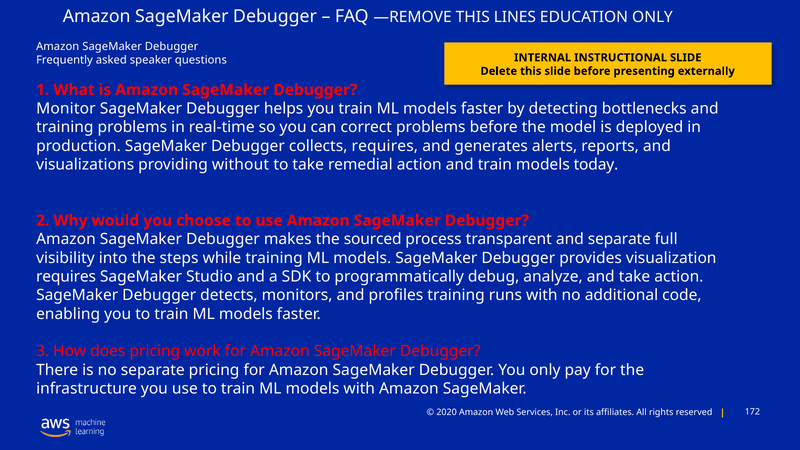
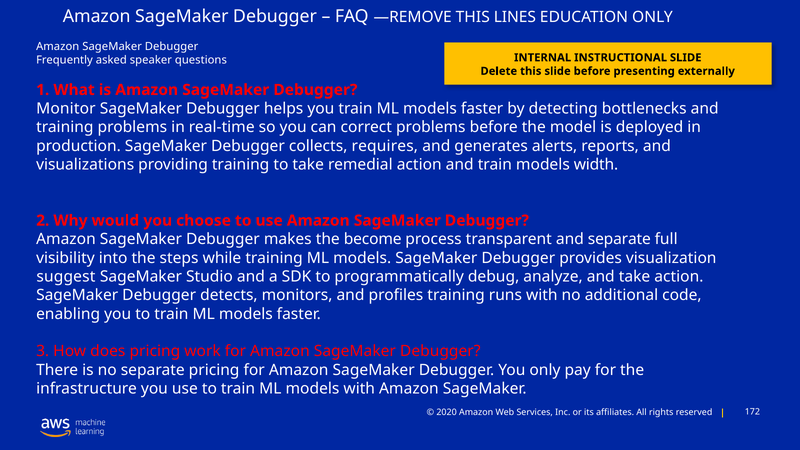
providing without: without -> training (241, 165)
today: today -> width (596, 165)
sourced: sourced -> become (373, 239)
requires: requires -> suggest (66, 277)
